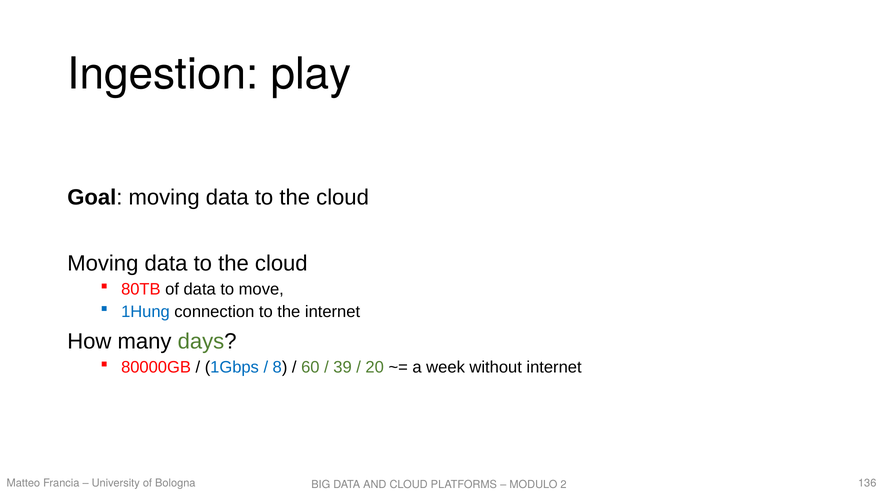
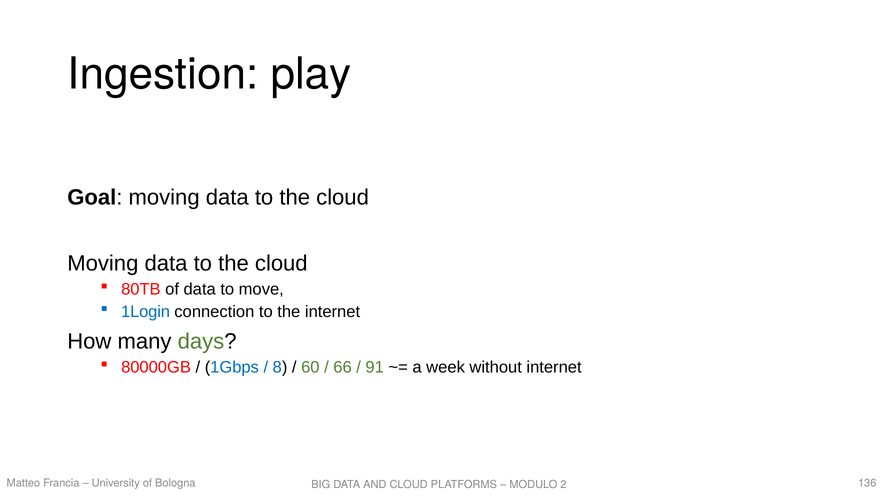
1Hung: 1Hung -> 1Login (146, 311)
39: 39 -> 66 (342, 367)
20: 20 -> 91 (375, 367)
